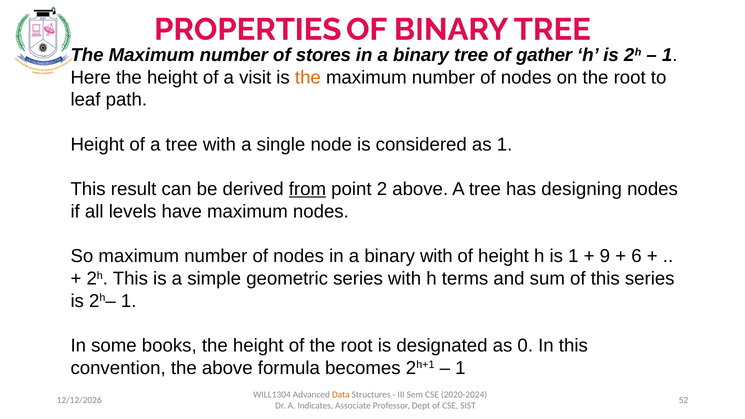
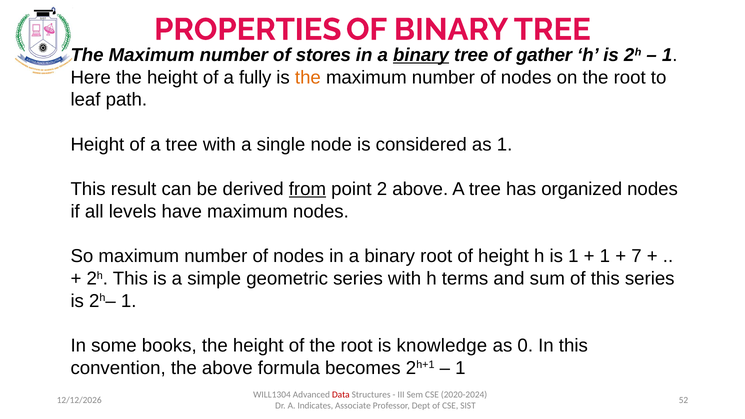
binary underline: none -> present (421, 55)
visit: visit -> fully (255, 77)
designing: designing -> organized (582, 189)
binary with: with -> root (436, 256)
9: 9 -> 1 (605, 256)
6: 6 -> 7 (636, 256)
designated: designated -> knowledge (442, 346)
Data colour: orange -> red (341, 395)
